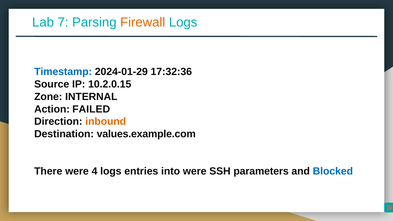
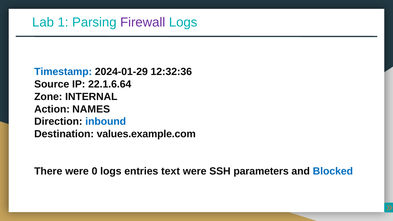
7: 7 -> 1 (63, 22)
Firewall colour: orange -> purple (143, 22)
17:32:36: 17:32:36 -> 12:32:36 (171, 72)
10.2.0.15: 10.2.0.15 -> 22.1.6.64 (110, 84)
FAILED: FAILED -> NAMES (91, 109)
inbound colour: orange -> blue (106, 122)
4: 4 -> 0 (95, 171)
into: into -> text (171, 171)
